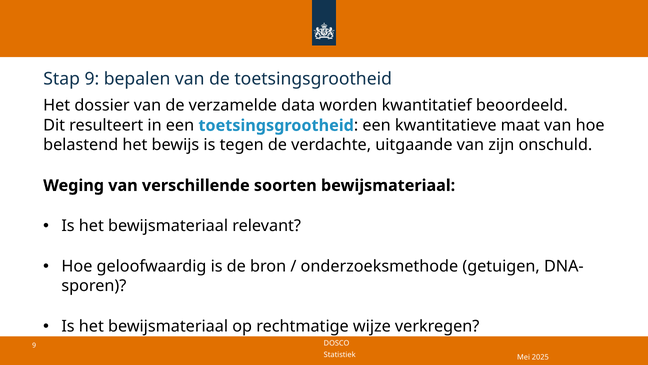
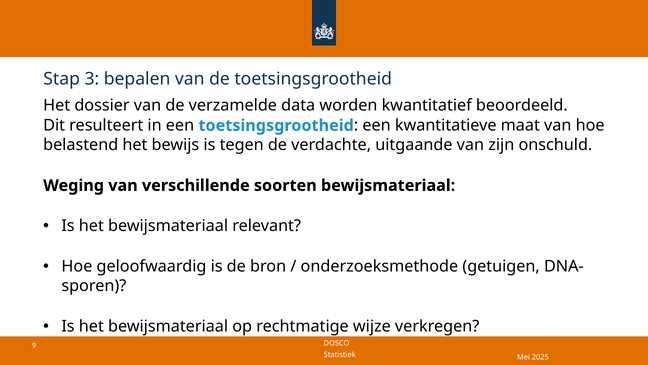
Stap 9: 9 -> 3 (92, 79)
